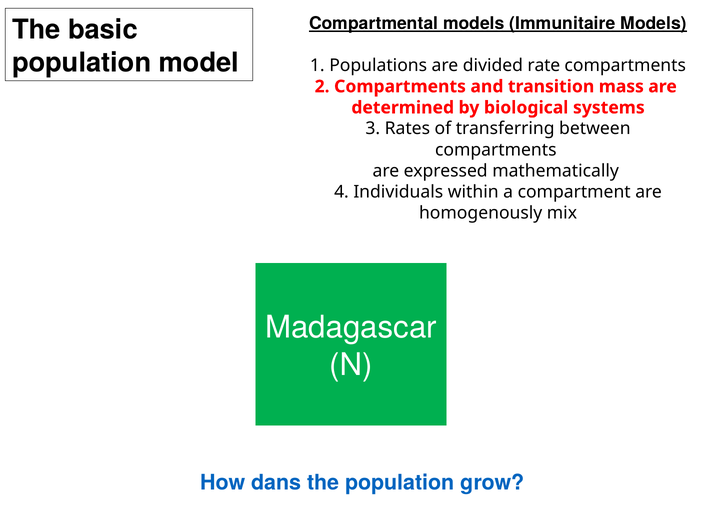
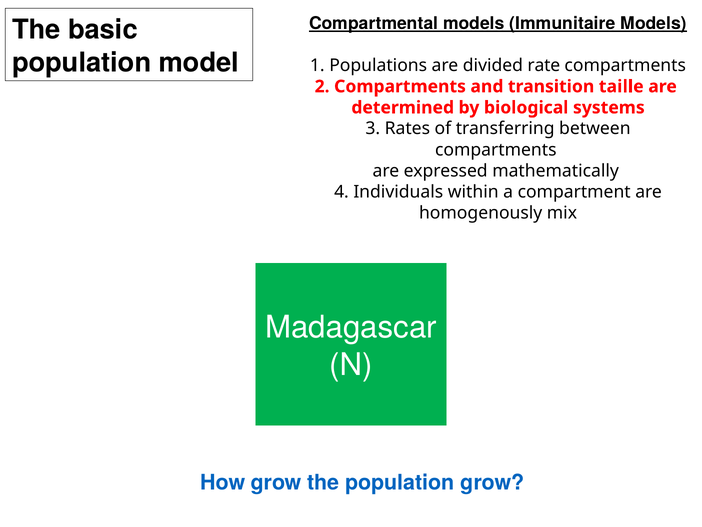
mass: mass -> taille (621, 86)
How dans: dans -> grow (276, 482)
